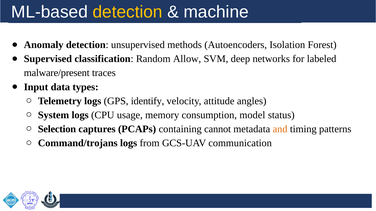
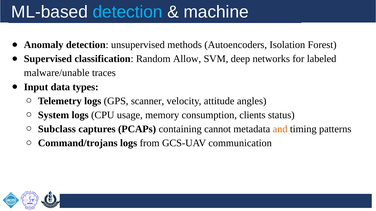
detection colour: yellow -> light blue (128, 12)
malware/present: malware/present -> malware/unable (57, 73)
identify: identify -> scanner (148, 101)
model: model -> clients (252, 115)
Selection: Selection -> Subclass (57, 129)
